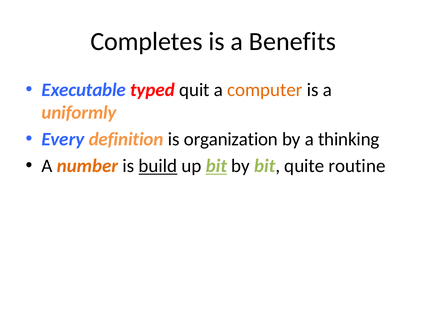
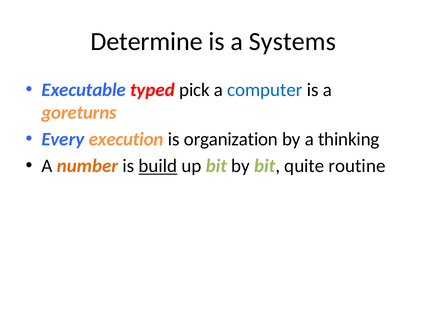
Completes: Completes -> Determine (147, 41)
Benefits: Benefits -> Systems (292, 41)
quit: quit -> pick (194, 90)
computer colour: orange -> blue (265, 90)
uniformly: uniformly -> goreturns (79, 112)
definition: definition -> execution (126, 139)
bit underline: present -> none (216, 166)
